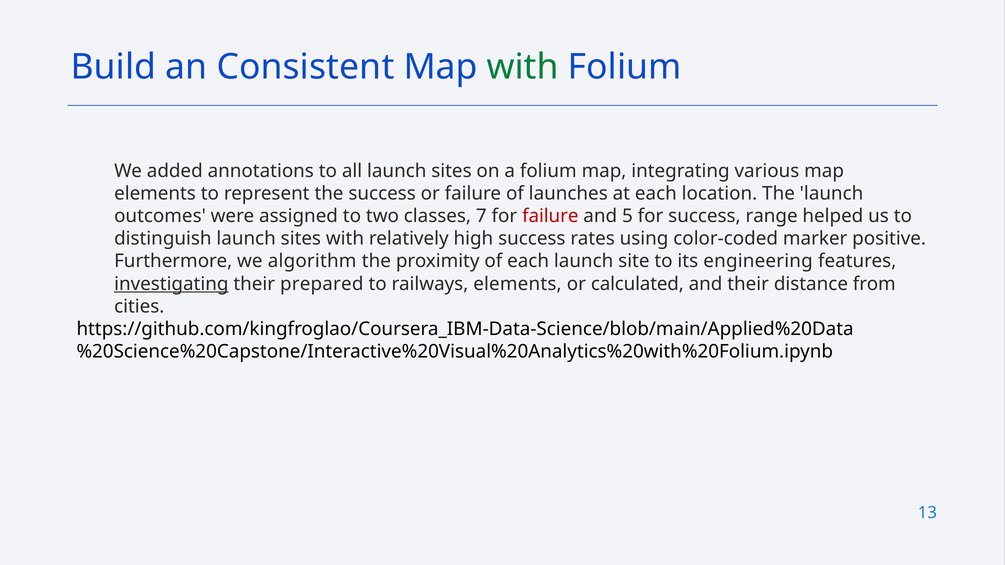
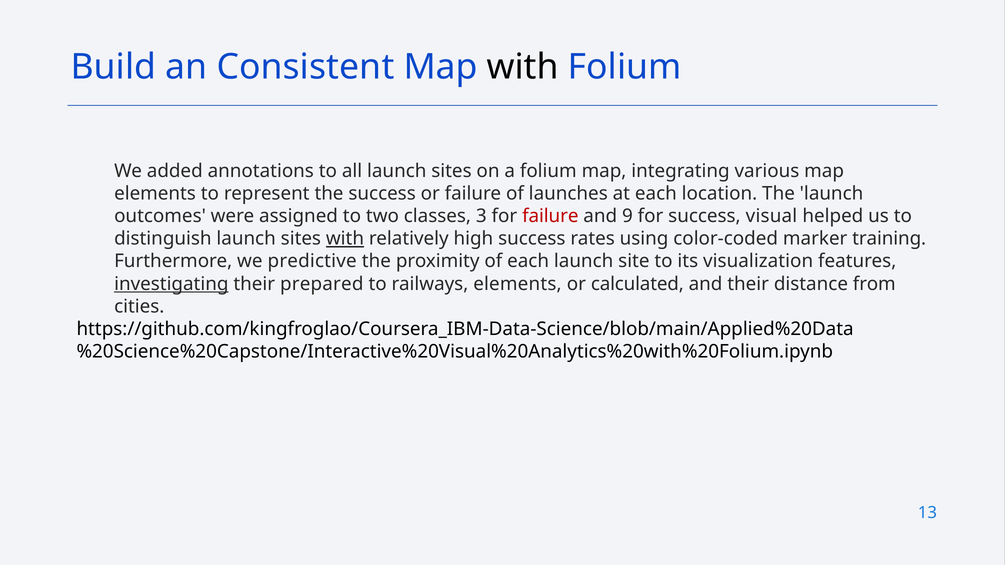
with colour: green -> black (523, 67)
7: 7 -> 3 (481, 216)
5: 5 -> 9 (627, 216)
range: range -> visual (771, 216)
with underline: none -> present (345, 239)
positive: positive -> training (889, 239)
algorithm: algorithm -> predictive (312, 261)
engineering: engineering -> visualization (758, 261)
